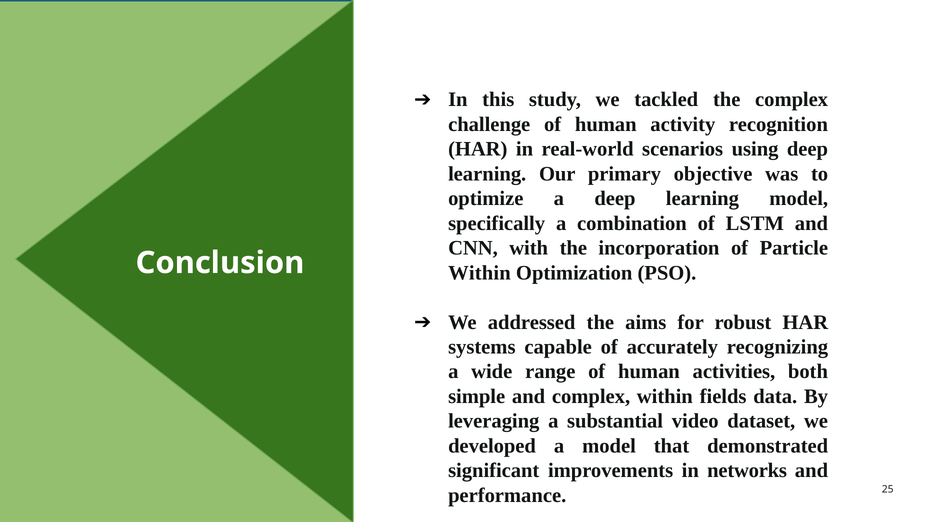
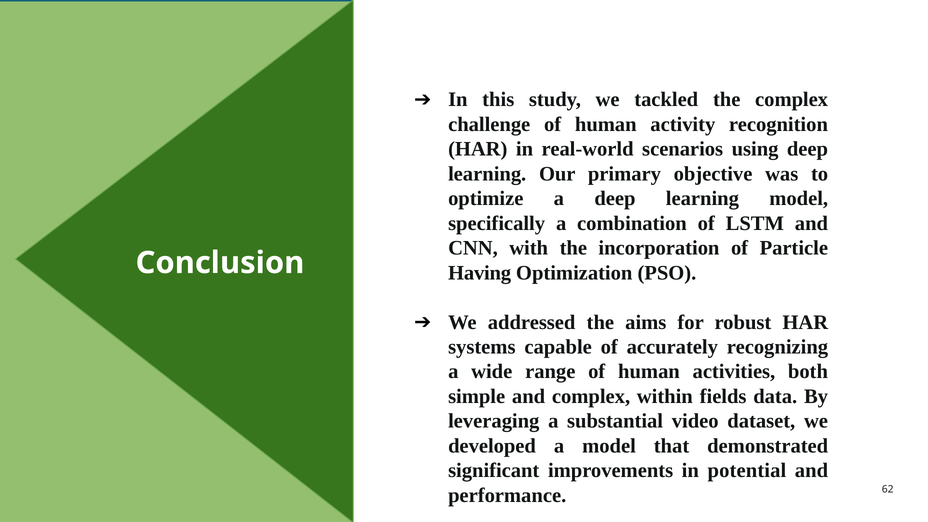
Within: Within -> Having (480, 273)
networks: networks -> potential (747, 471)
25: 25 -> 62 (888, 489)
